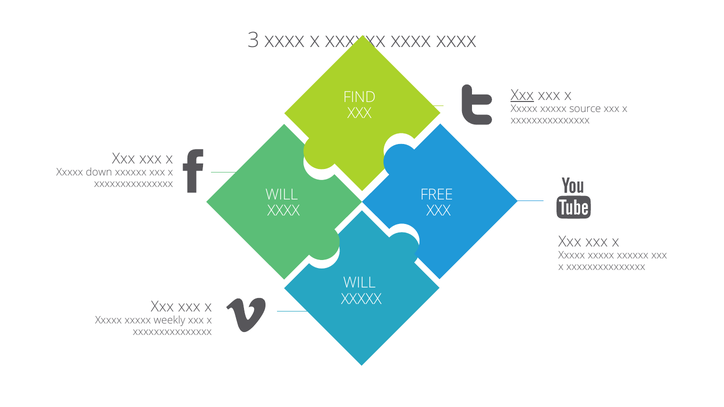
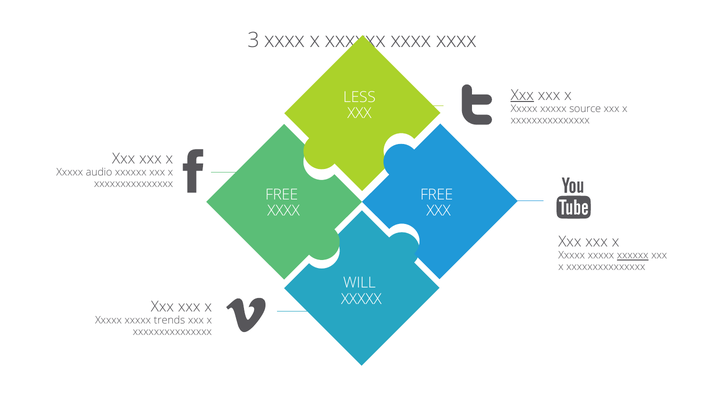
FIND: FIND -> LESS (359, 97)
down: down -> audio (99, 172)
WILL: WILL -> FREE (282, 195)
xxxxxx underline: none -> present (633, 256)
weekly: weekly -> trends (169, 321)
